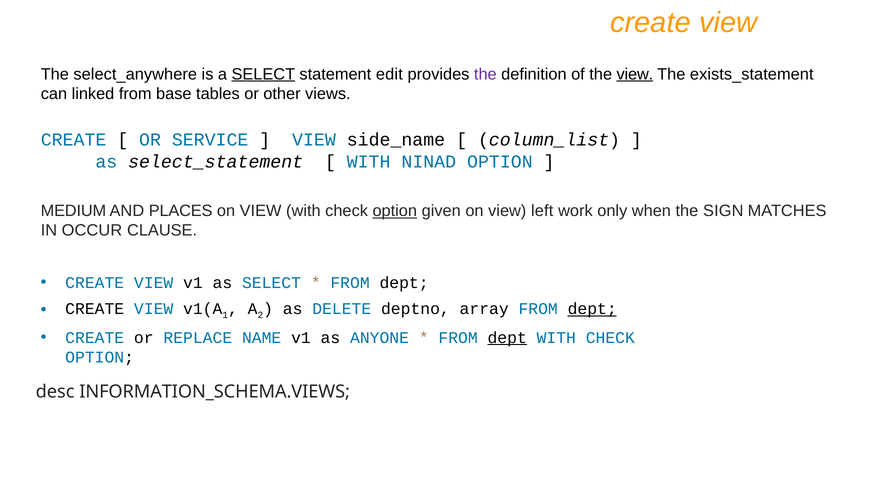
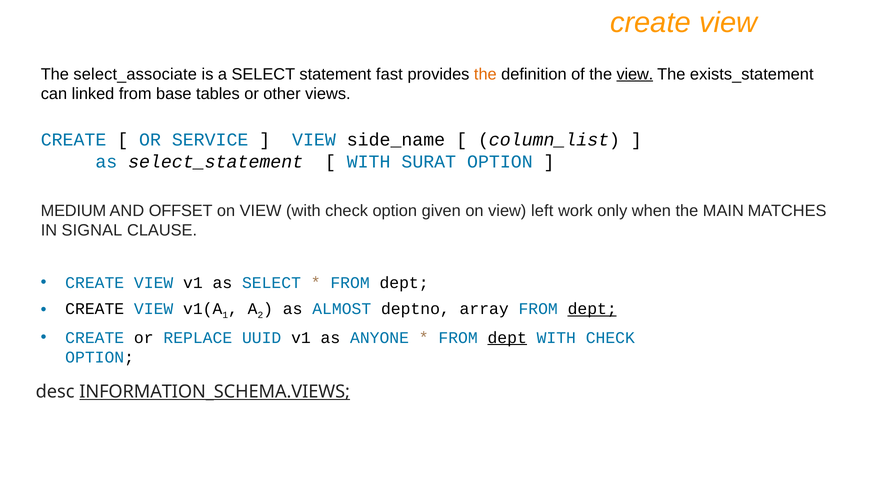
select_anywhere: select_anywhere -> select_associate (135, 74)
SELECT underline: present -> none (263, 74)
edit: edit -> fast (389, 74)
the colour: purple -> orange (485, 74)
NINAD: NINAD -> SURAT (429, 162)
PLACES: PLACES -> OFFSET (181, 211)
option underline: present -> none (395, 211)
SIGN: SIGN -> MAIN (723, 211)
OCCUR: OCCUR -> SIGNAL (92, 231)
DELETE: DELETE -> ALMOST (342, 309)
NAME: NAME -> UUID (262, 338)
INFORMATION_SCHEMA.VIEWS underline: none -> present (215, 392)
